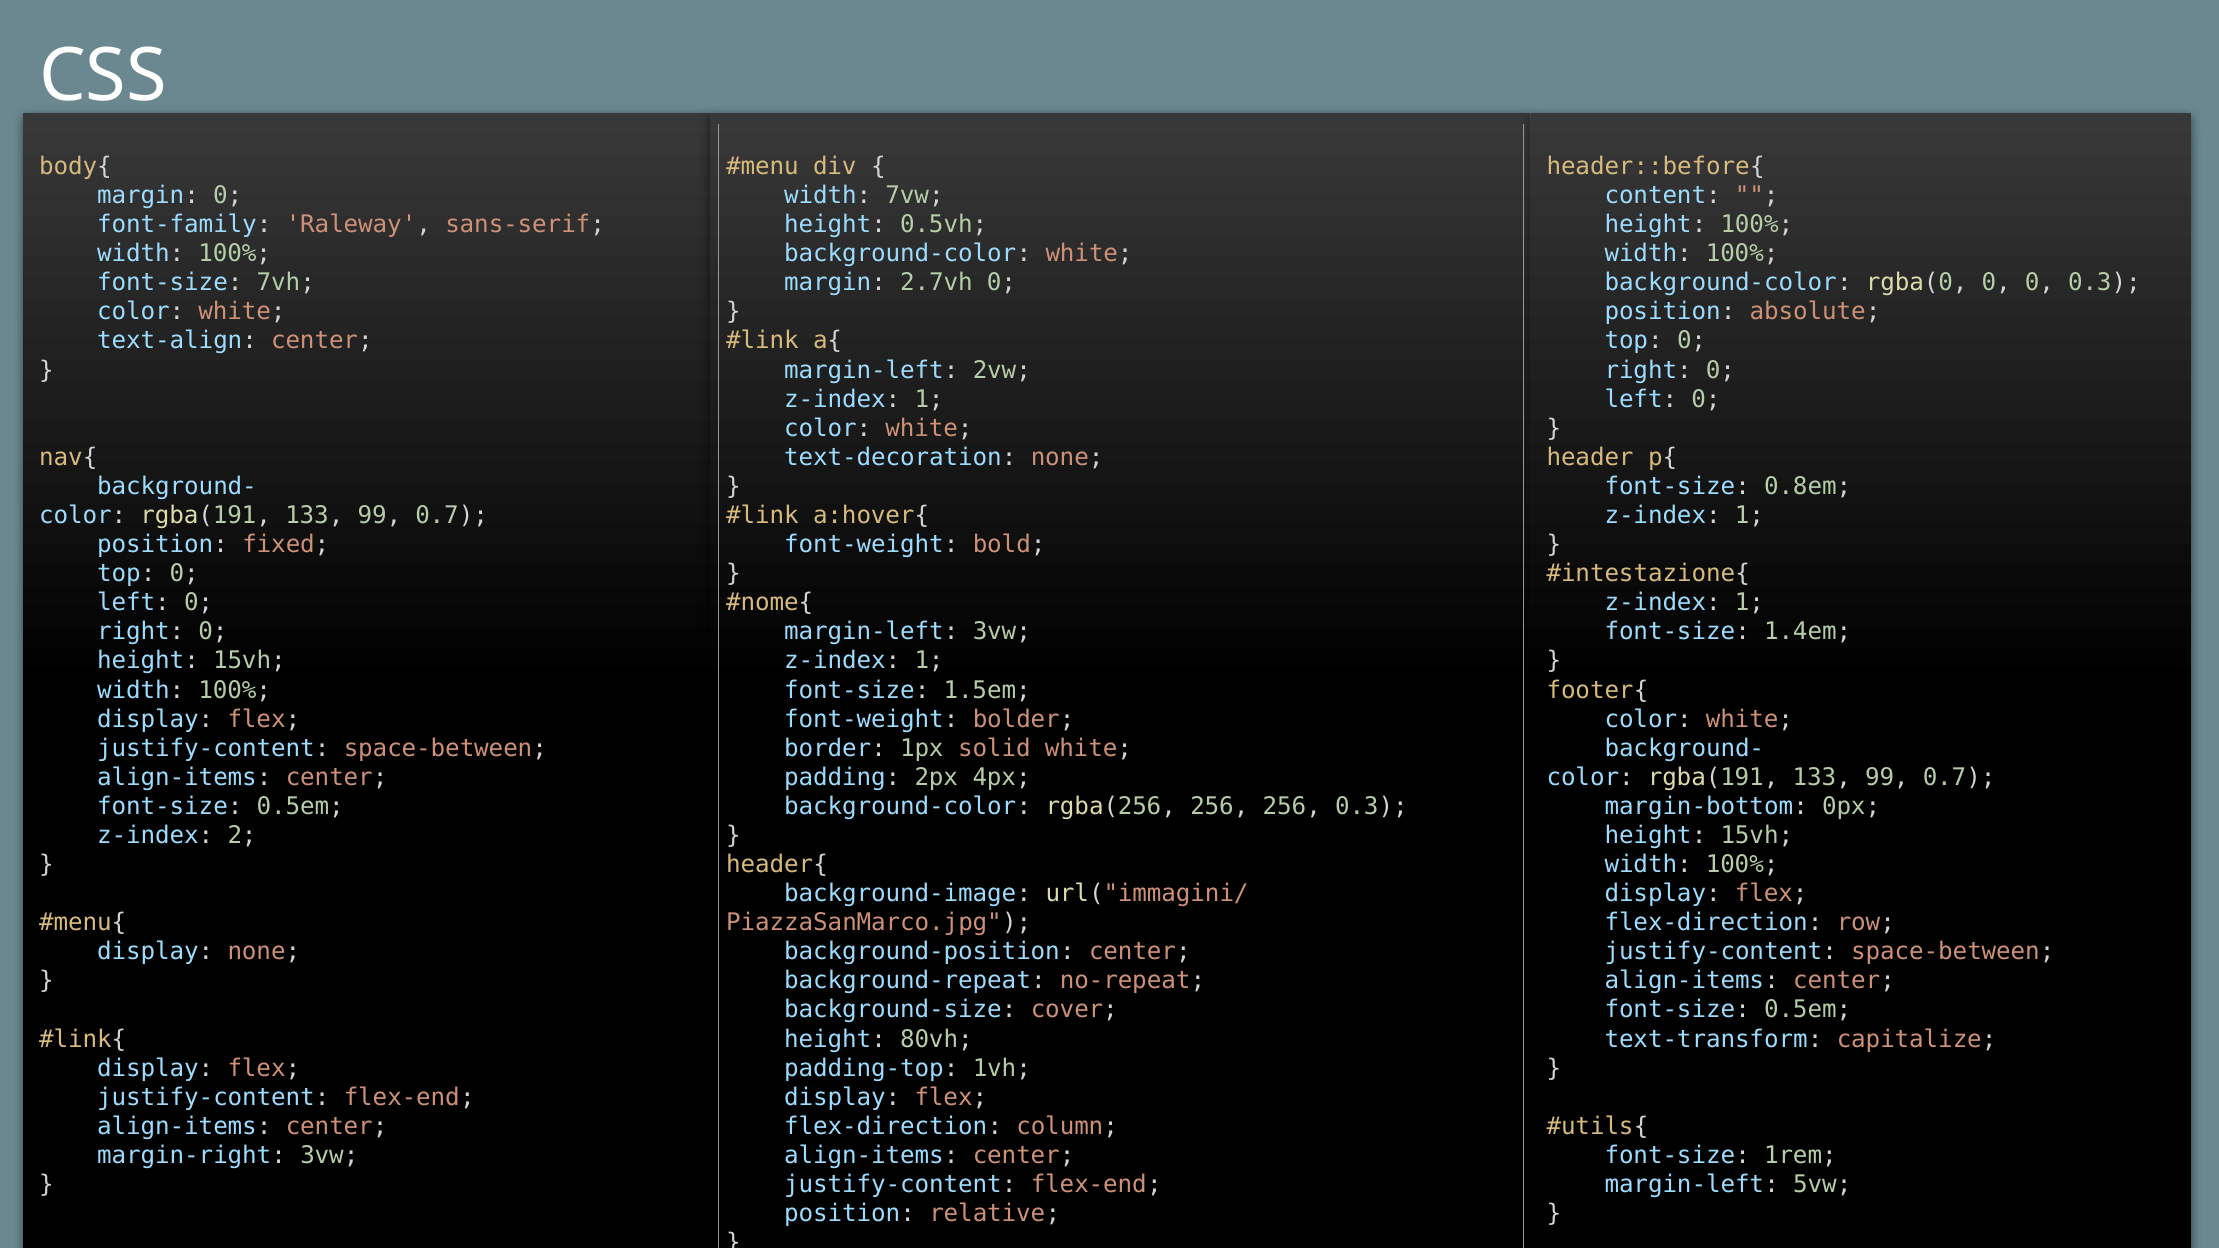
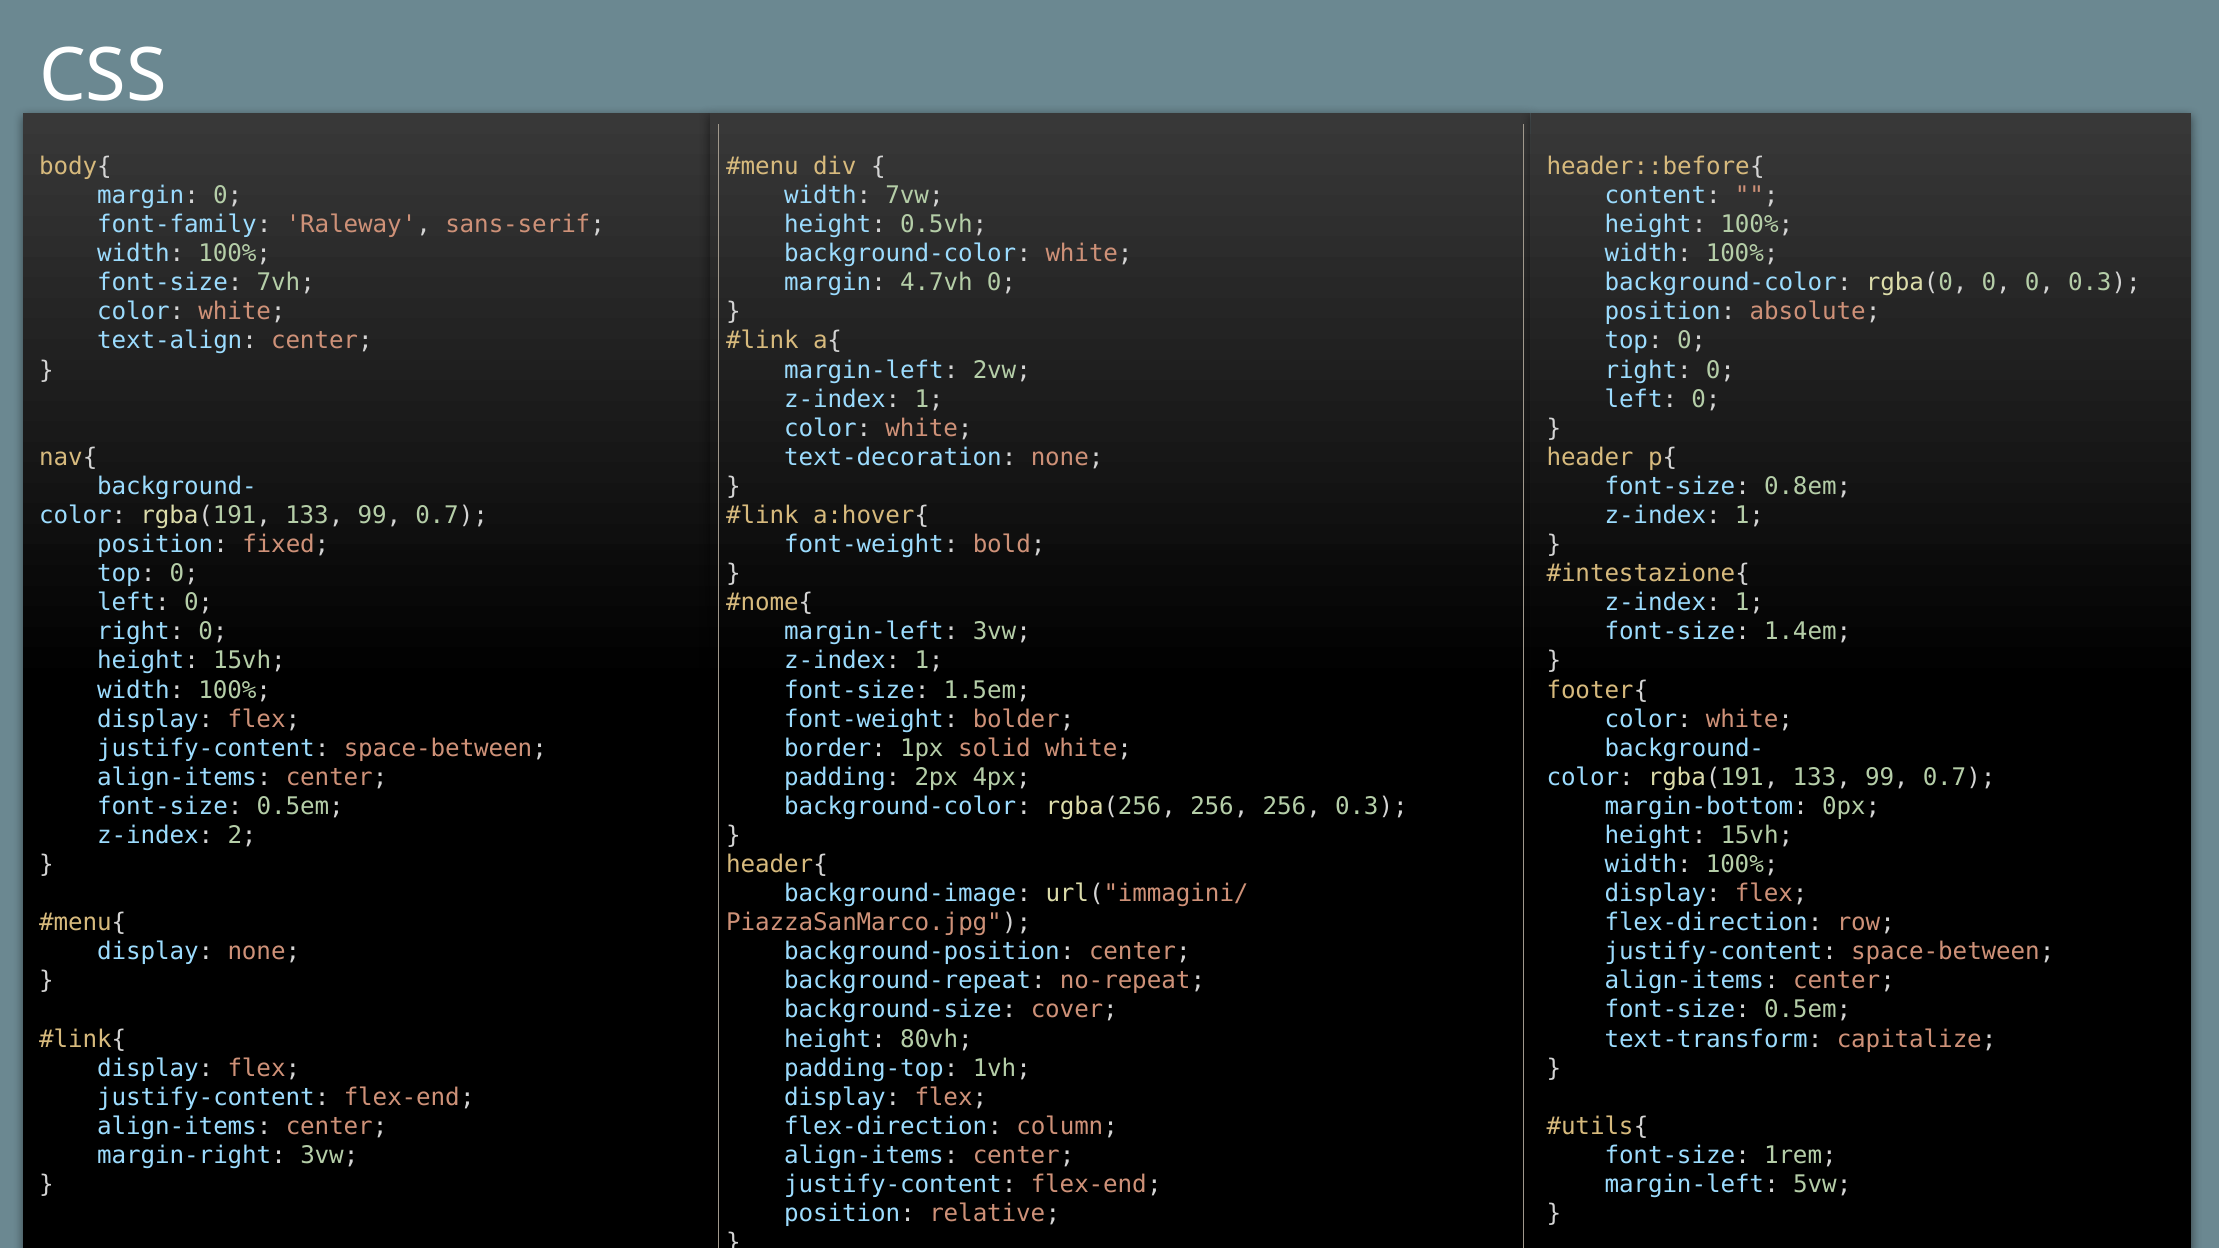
2.7vh: 2.7vh -> 4.7vh (936, 283)
